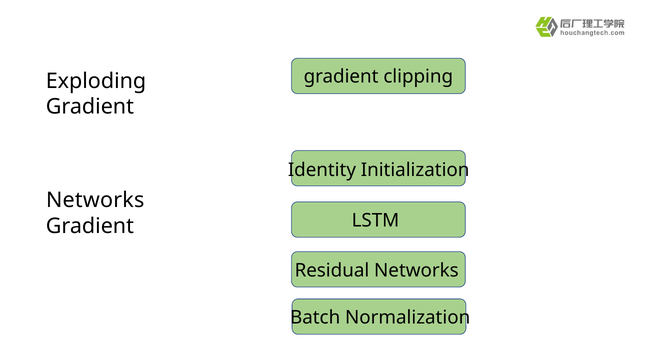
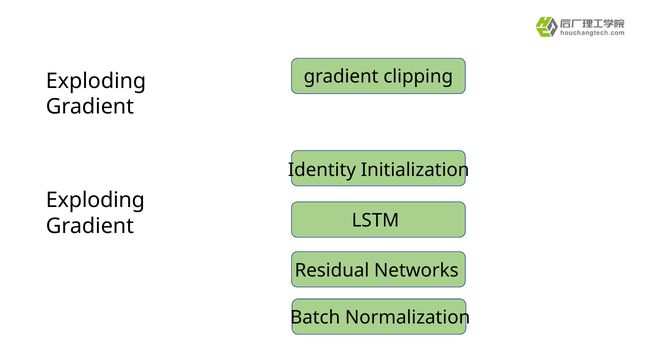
Networks: Networks -> Exploding (95, 200)
